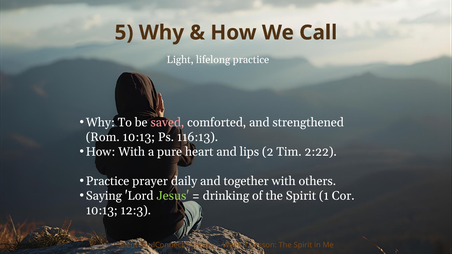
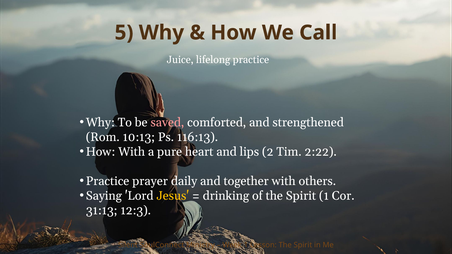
Light: Light -> Juice (180, 60)
Jesus colour: light green -> yellow (173, 196)
10:13: 10:13 -> 31:13 (102, 211)
